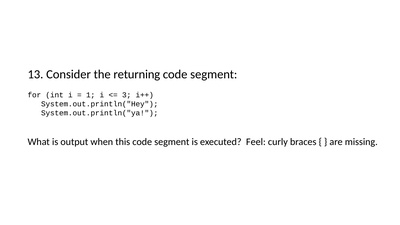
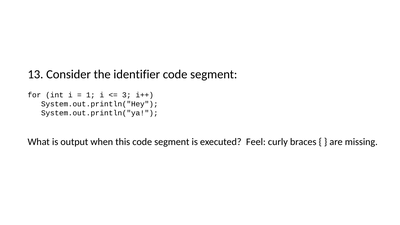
returning: returning -> identifier (137, 74)
